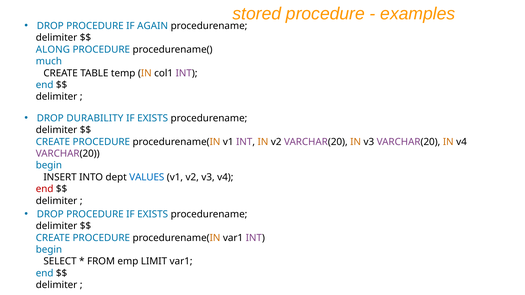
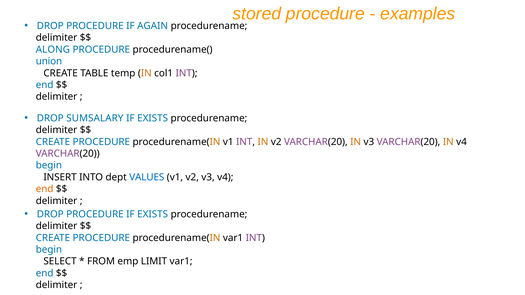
much: much -> union (49, 61)
DURABILITY: DURABILITY -> SUMSALARY (95, 118)
end colour: red -> orange (45, 189)
